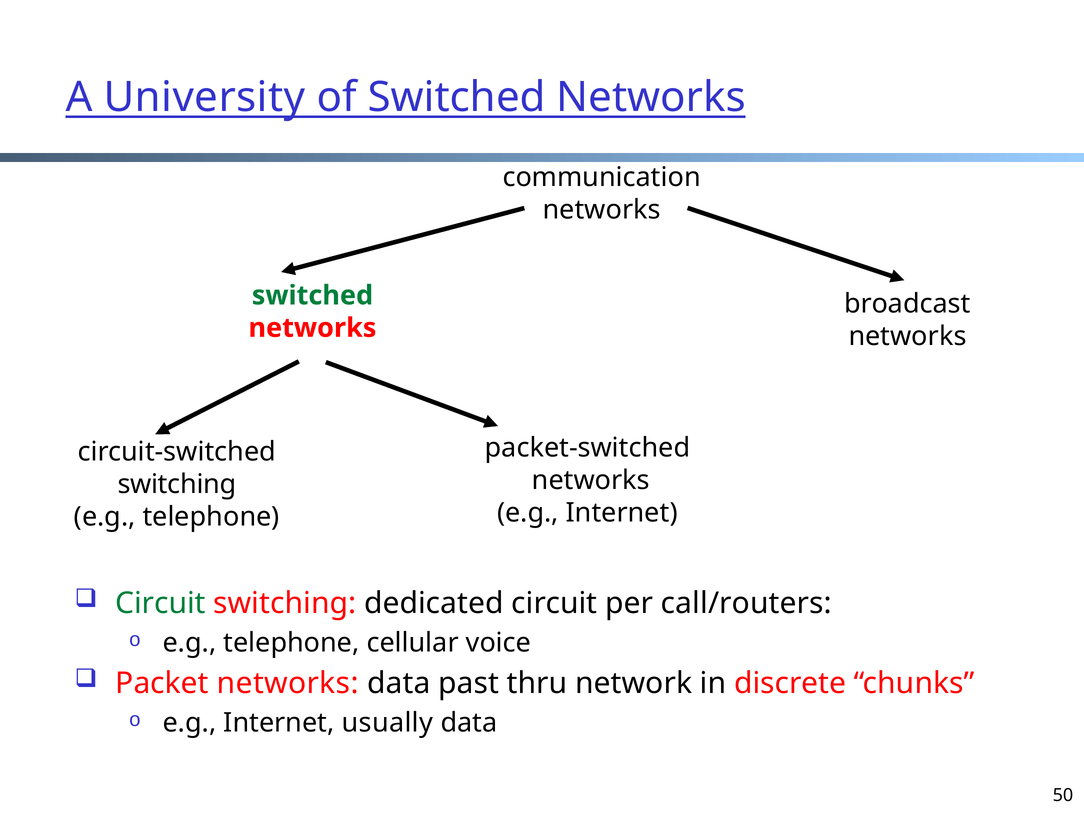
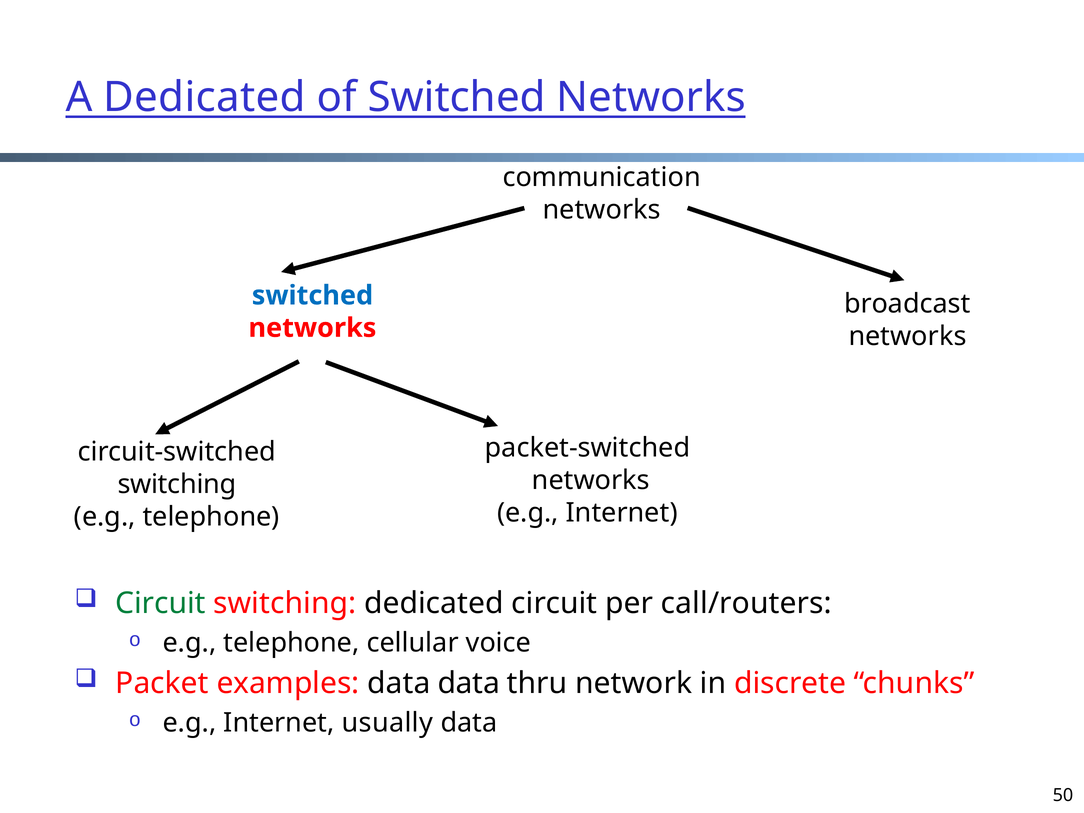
A University: University -> Dedicated (205, 98)
switched colour: green -> blue (312, 296)
Packet networks: networks -> examples (288, 684)
data past: past -> data (469, 684)
